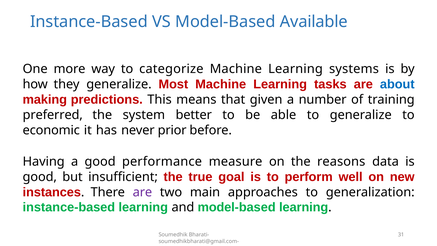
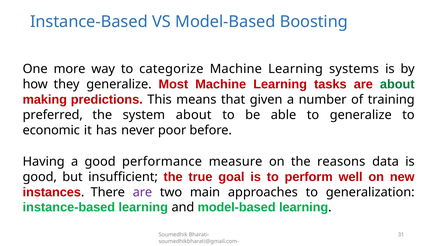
Available: Available -> Boosting (314, 22)
about colour: blue -> green (397, 84)
system better: better -> about (194, 115)
prior: prior -> poor (172, 130)
